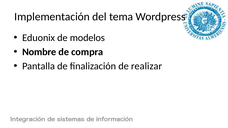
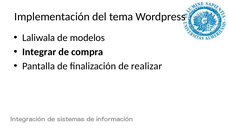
Eduonix: Eduonix -> Laliwala (39, 38)
Nombre: Nombre -> Integrar (39, 52)
